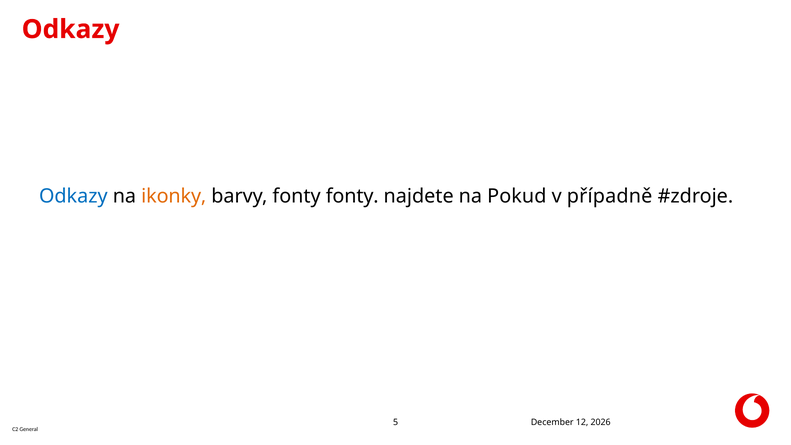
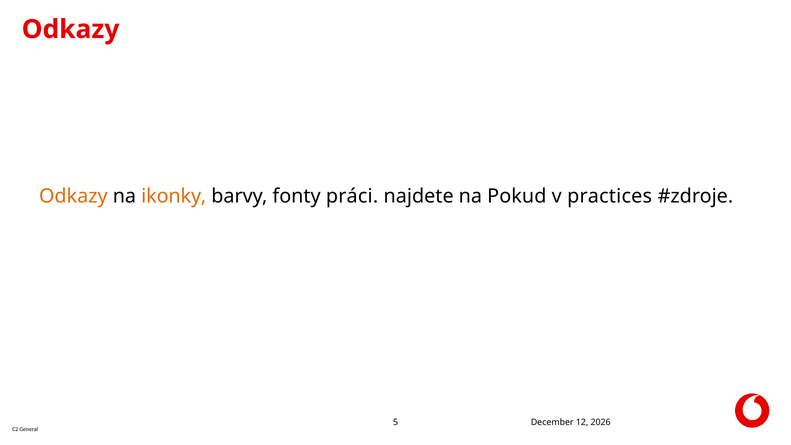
Odkazy colour: blue -> orange (73, 196)
fonty fonty: fonty -> práci (352, 196)
případně: případně -> practices (610, 196)
